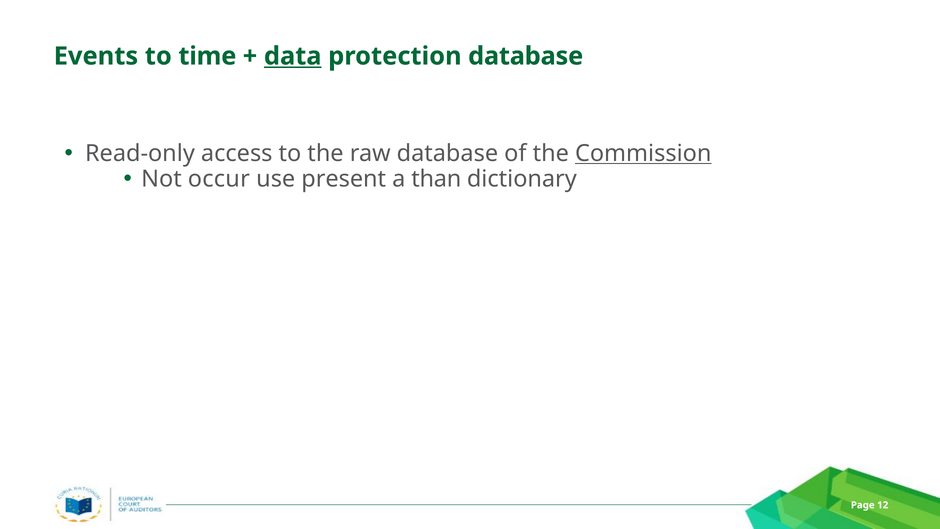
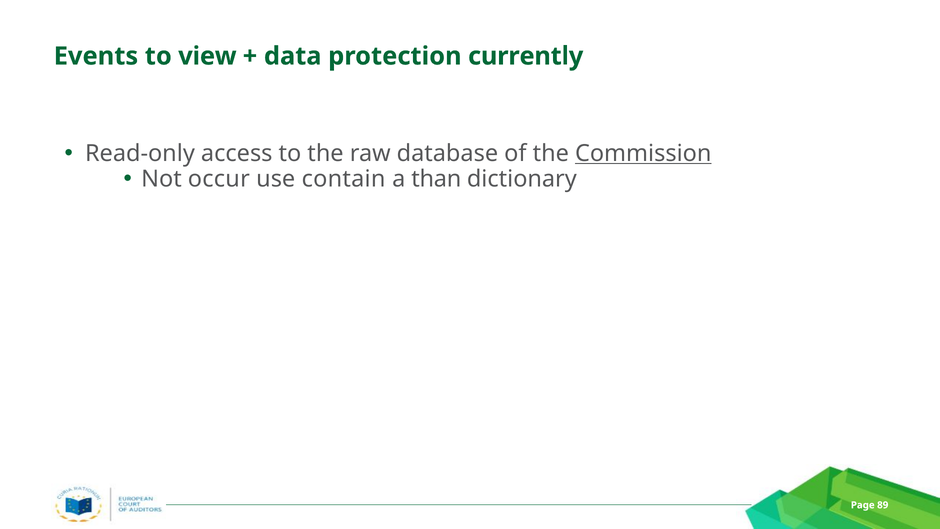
time: time -> view (207, 56)
data underline: present -> none (293, 56)
protection database: database -> currently (526, 56)
present: present -> contain (344, 179)
12: 12 -> 89 (883, 505)
